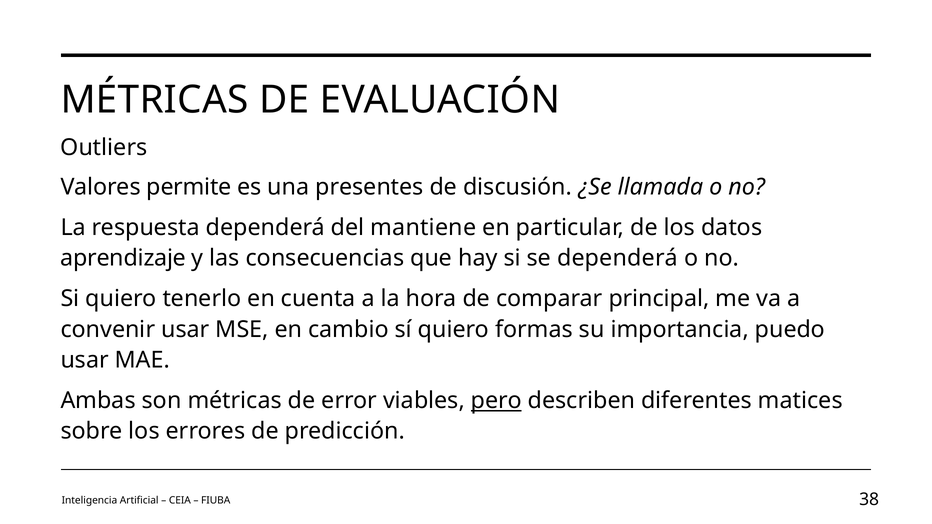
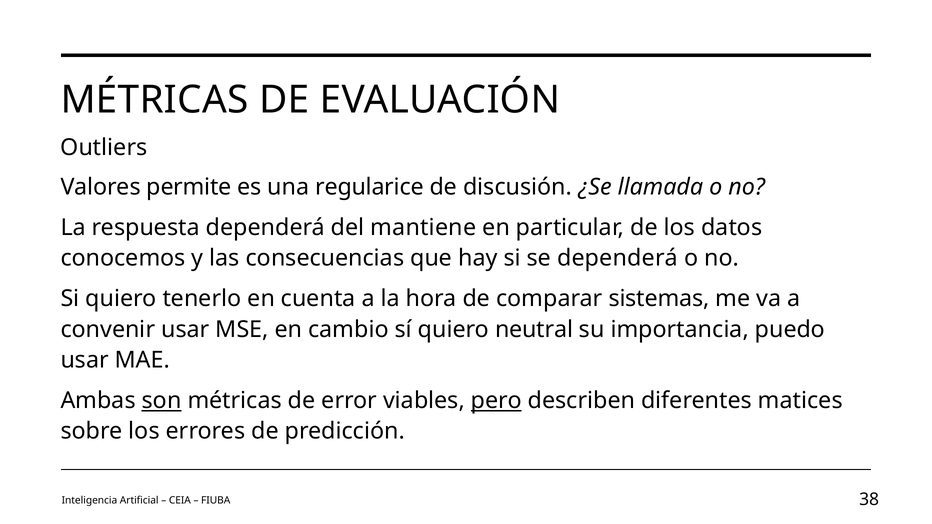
presentes: presentes -> regularice (369, 187)
aprendizaje: aprendizaje -> conocemos (123, 258)
principal: principal -> sistemas (659, 299)
formas: formas -> neutral (534, 330)
son underline: none -> present (162, 401)
